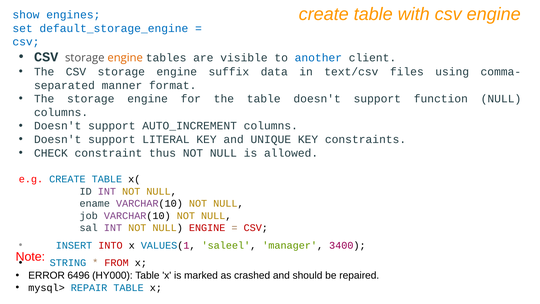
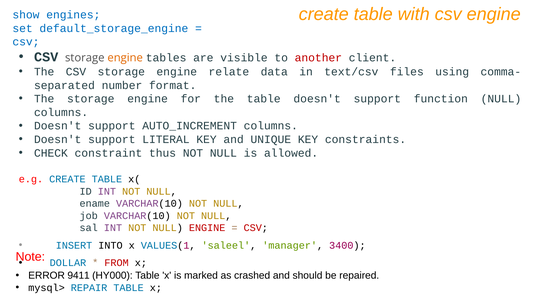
another colour: blue -> red (318, 58)
suffix: suffix -> relate (229, 72)
manner: manner -> number (122, 85)
INTO colour: red -> black (110, 245)
STRING: STRING -> DOLLAR (68, 263)
6496: 6496 -> 9411 (79, 275)
